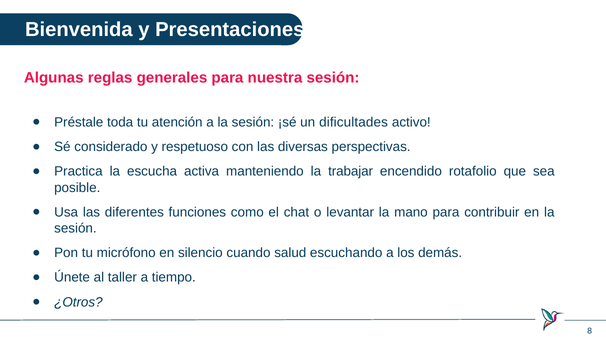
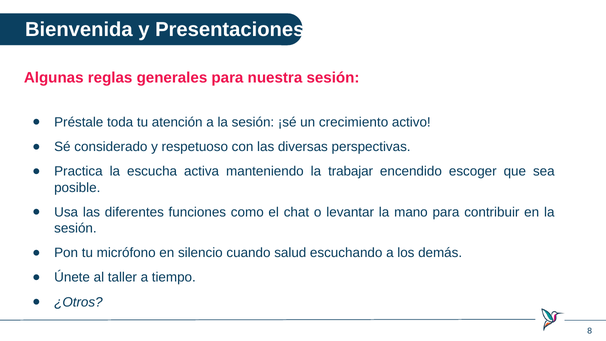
dificultades: dificultades -> crecimiento (354, 122)
rotafolio: rotafolio -> escoger (473, 171)
